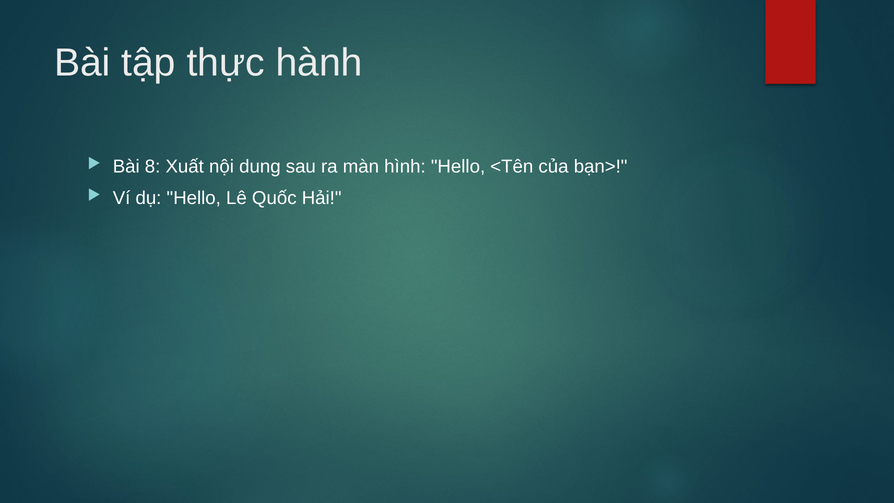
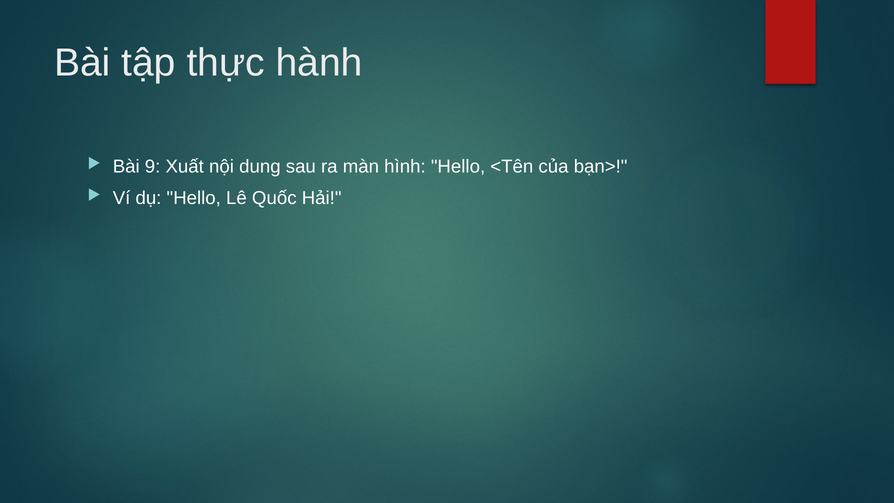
8: 8 -> 9 (153, 166)
